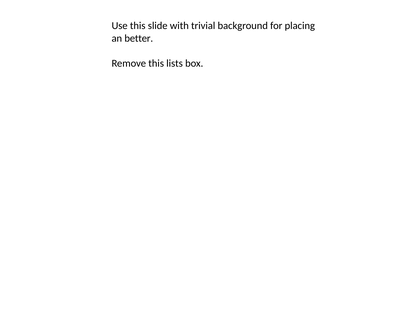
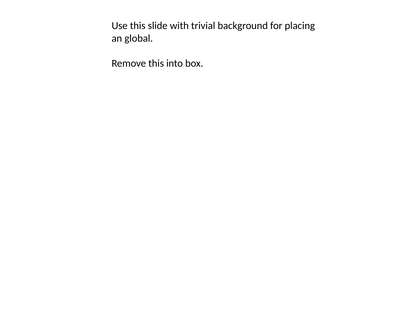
better: better -> global (139, 38)
lists: lists -> into (175, 63)
